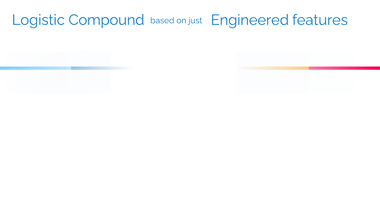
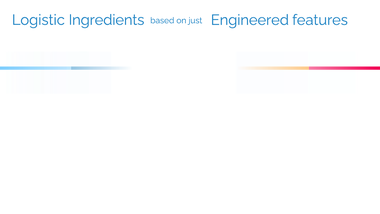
Compound: Compound -> Ingredients (106, 20)
